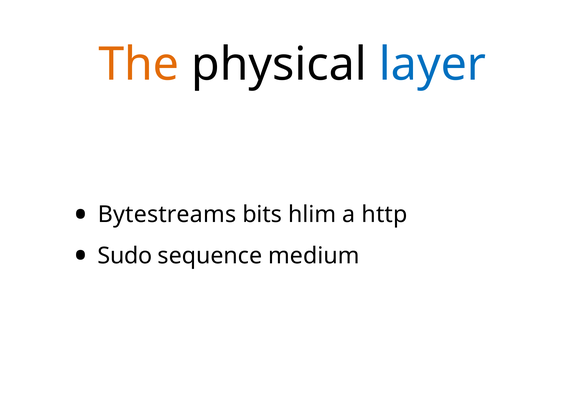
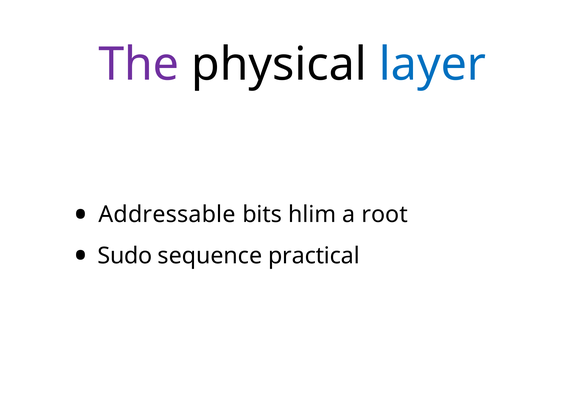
The colour: orange -> purple (139, 64)
Bytestreams: Bytestreams -> Addressable (167, 215)
http: http -> root (385, 215)
medium: medium -> practical (314, 256)
